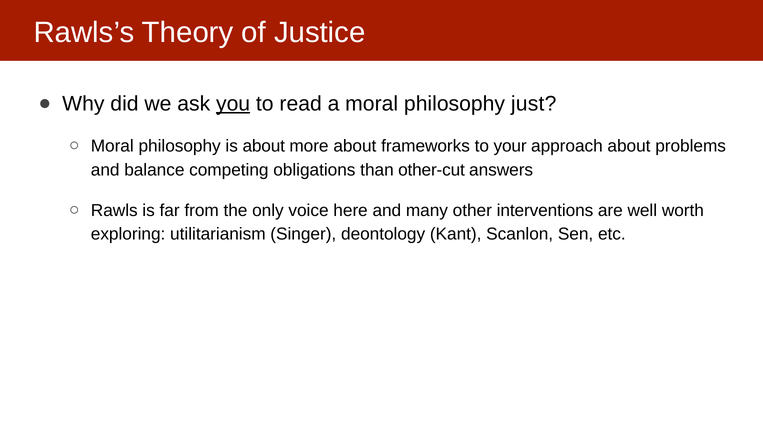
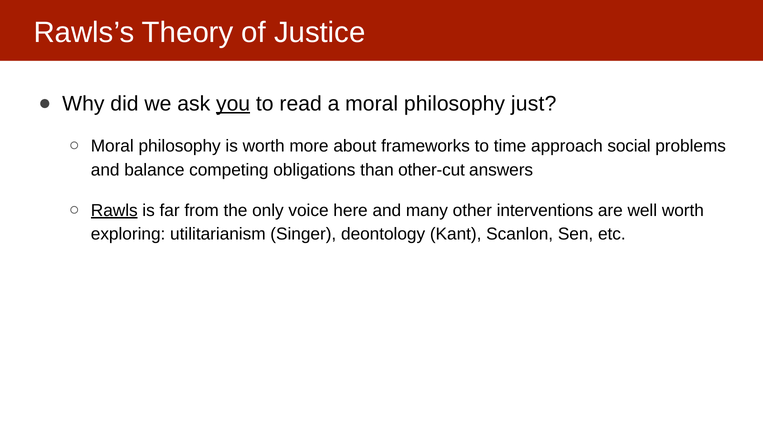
is about: about -> worth (264, 146)
your: your -> time (510, 146)
approach about: about -> social (629, 146)
Rawls underline: none -> present (114, 210)
